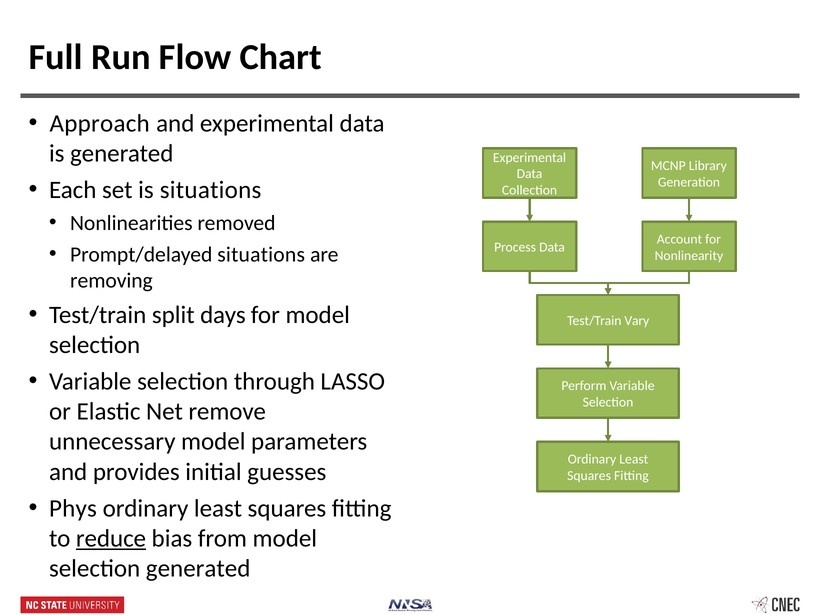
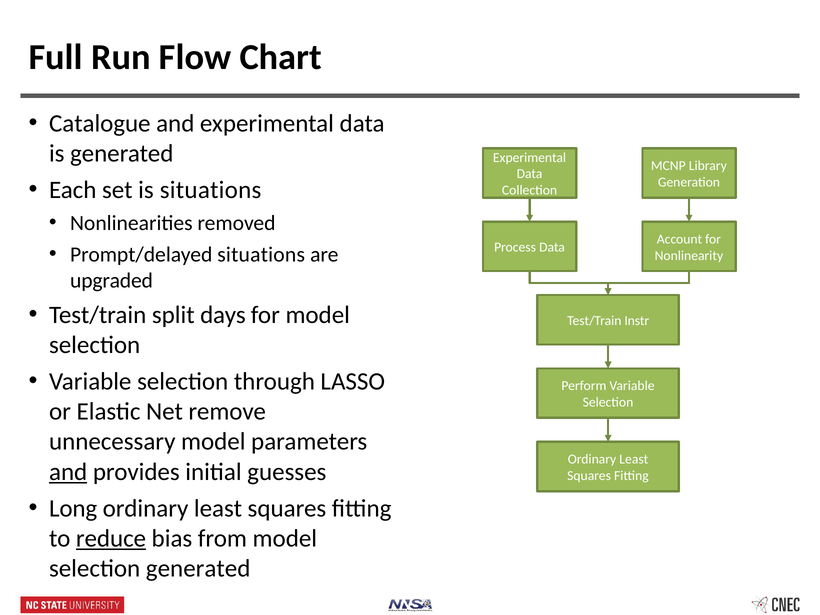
Approach: Approach -> Catalogue (100, 123)
removing: removing -> upgraded (112, 280)
Vary: Vary -> Instr (637, 321)
and underline: none -> present (68, 472)
Phys: Phys -> Long (73, 508)
